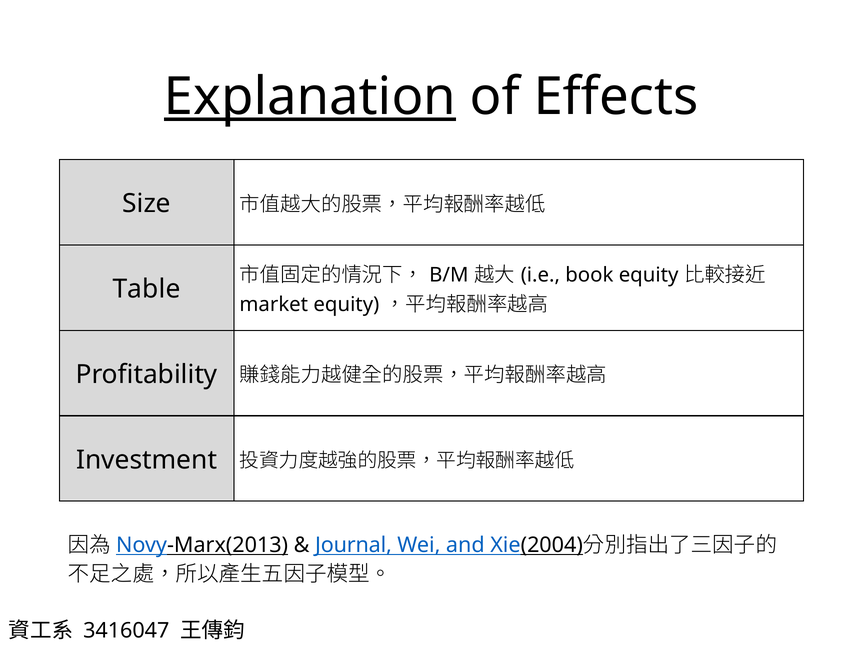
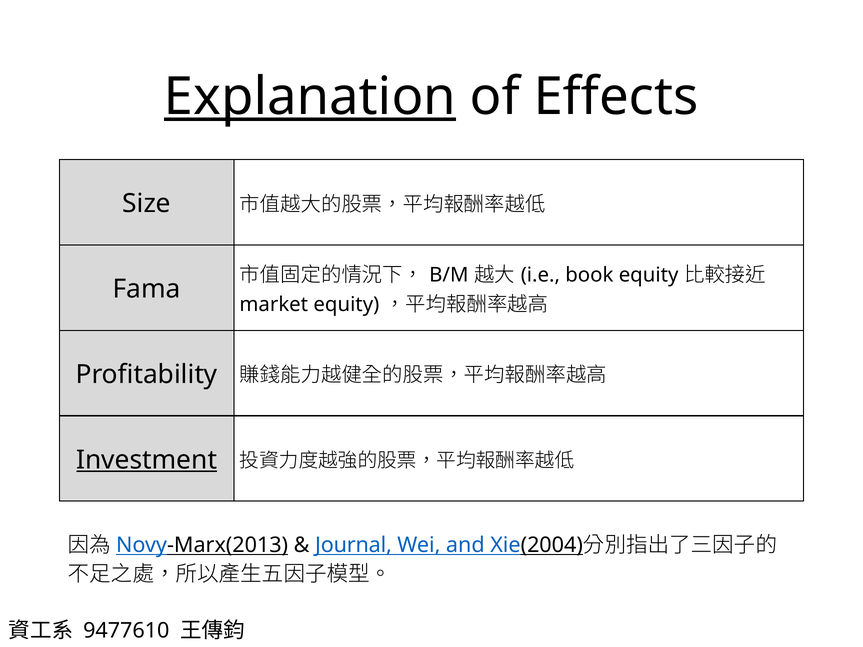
Table: Table -> Fama (147, 289)
Investment underline: none -> present (147, 460)
3416047: 3416047 -> 9477610 (126, 631)
